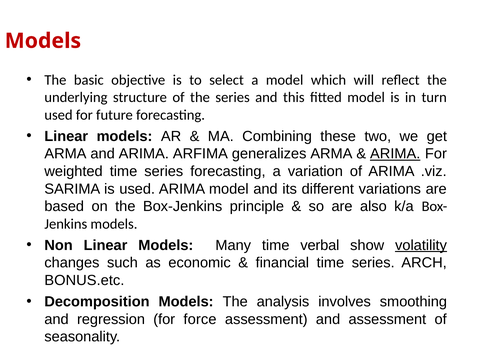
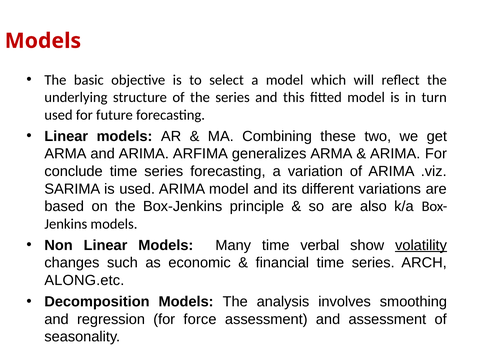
ARIMA underline: present -> none (395, 154)
weighted: weighted -> conclude (74, 171)
BONUS.etc: BONUS.etc -> ALONG.etc (84, 280)
